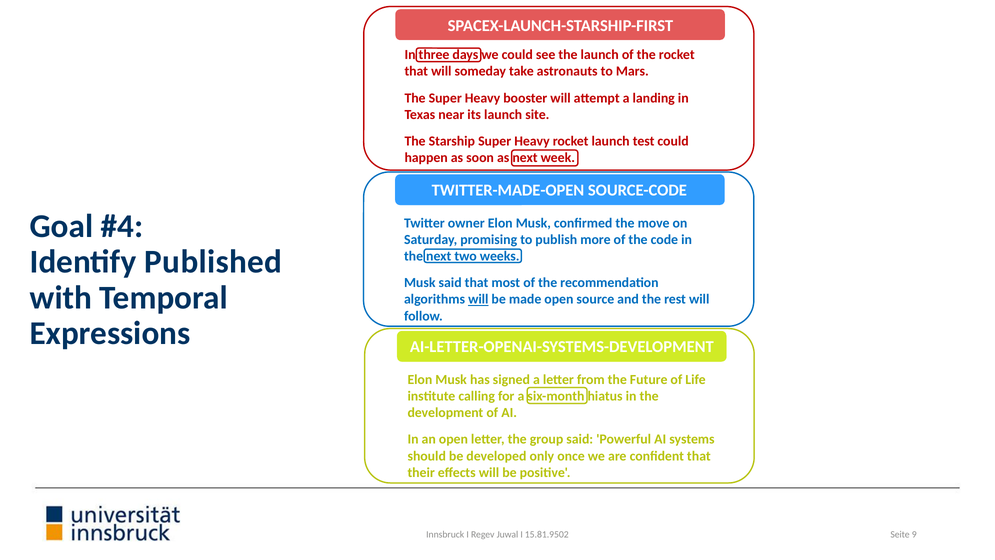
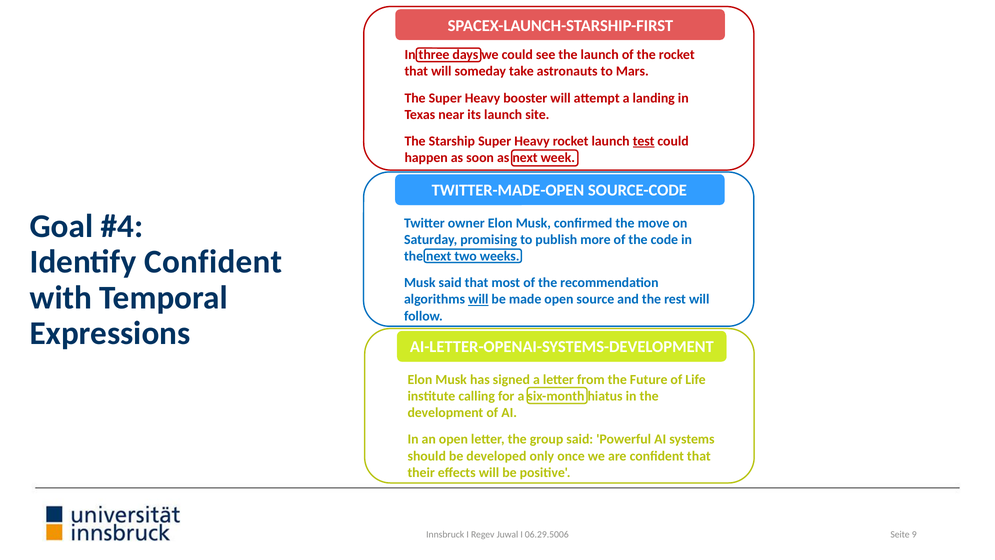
test underline: none -> present (644, 141)
Identify Published: Published -> Confident (213, 262)
15.81.9502: 15.81.9502 -> 06.29.5006 (547, 534)
